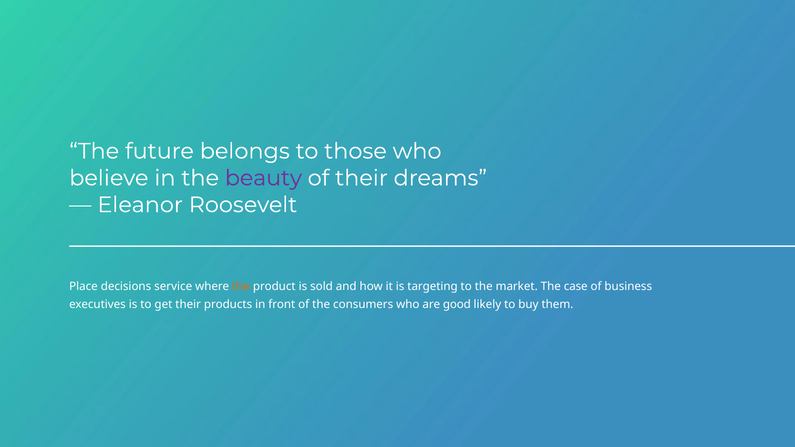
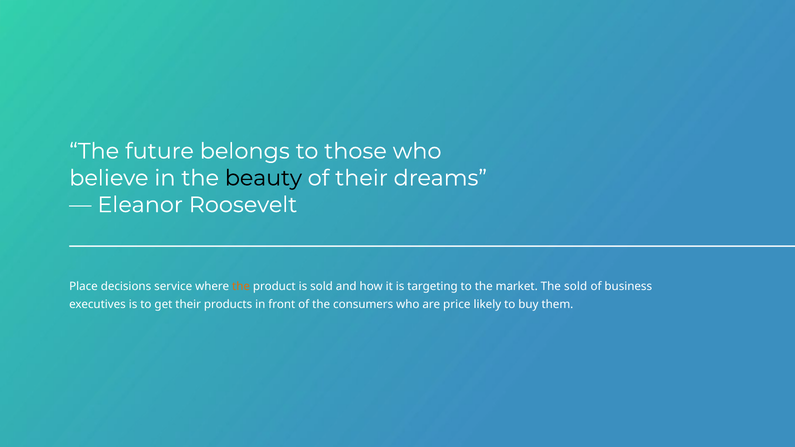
beauty colour: purple -> black (263, 178)
The case: case -> sold (576, 287)
good: good -> price (457, 304)
